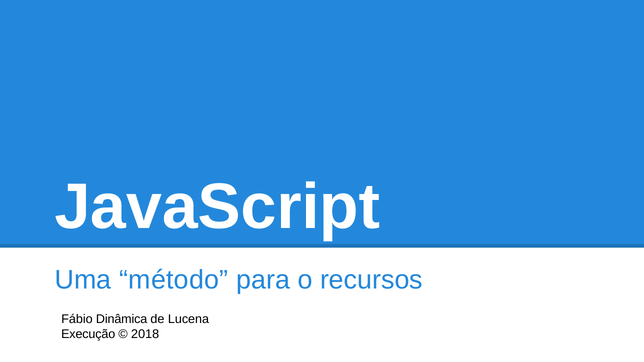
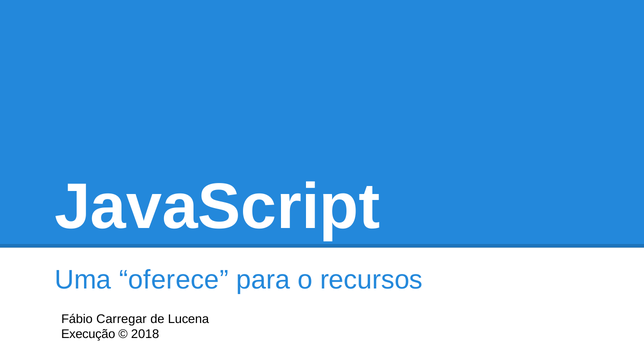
método: método -> oferece (174, 280)
Dinâmica: Dinâmica -> Carregar (122, 319)
